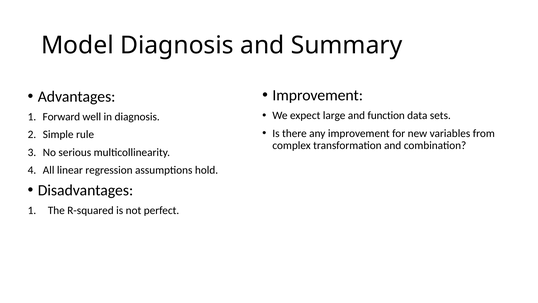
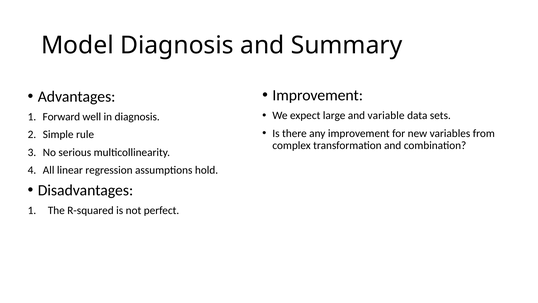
function: function -> variable (386, 115)
